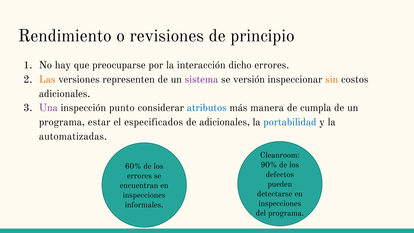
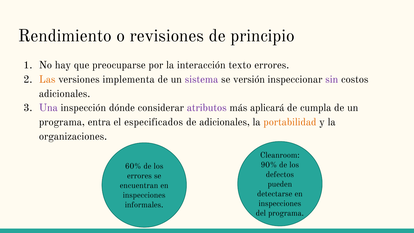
dicho: dicho -> texto (240, 65)
representen: representen -> implementa (129, 79)
sin colour: orange -> purple (332, 79)
punto: punto -> dónde (122, 108)
atributos colour: blue -> purple (207, 108)
manera: manera -> aplicará (267, 108)
estar: estar -> entra (99, 122)
portabilidad colour: blue -> orange (290, 122)
automatizadas: automatizadas -> organizaciones (73, 136)
